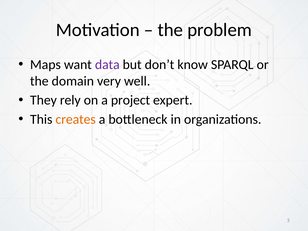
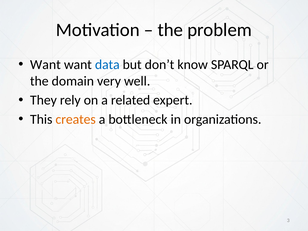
Maps: Maps -> Want (45, 65)
data colour: purple -> blue (107, 65)
project: project -> related (131, 100)
